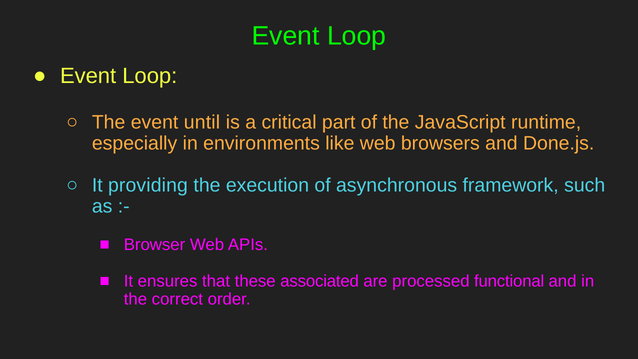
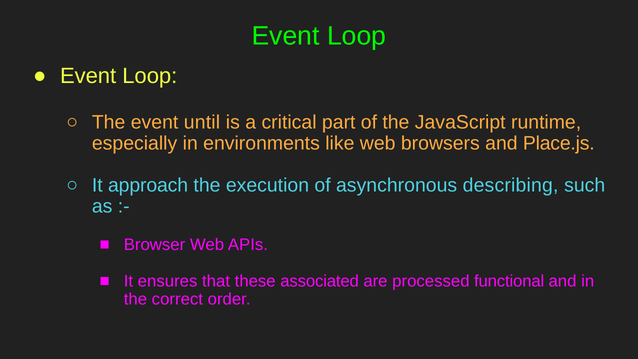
Done.js: Done.js -> Place.js (559, 143)
providing: providing -> approach (148, 185)
framework: framework -> describing (511, 185)
